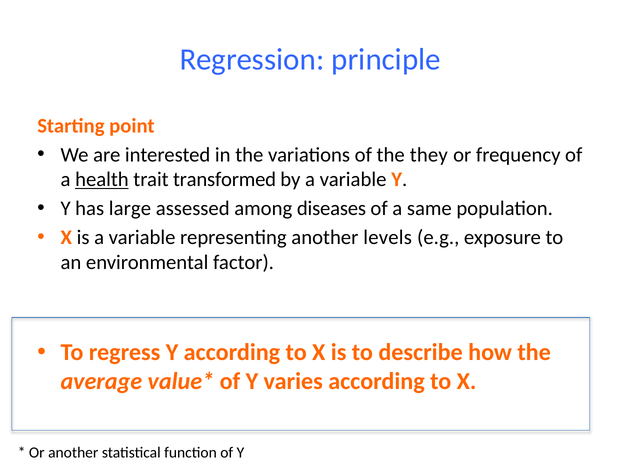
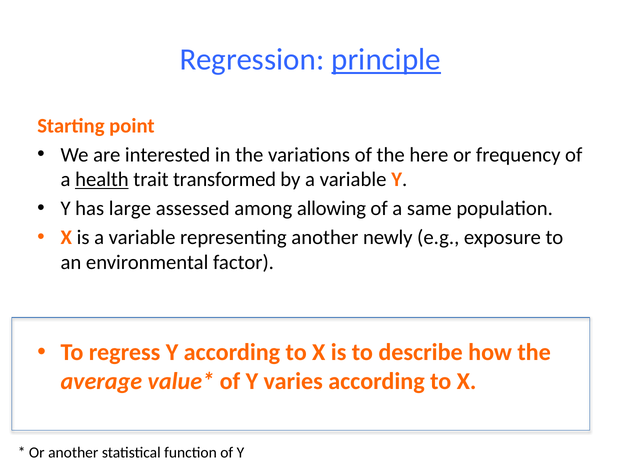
principle underline: none -> present (386, 60)
they: they -> here (429, 155)
diseases: diseases -> allowing (331, 208)
levels: levels -> newly (388, 237)
